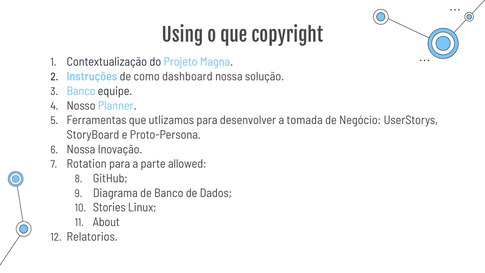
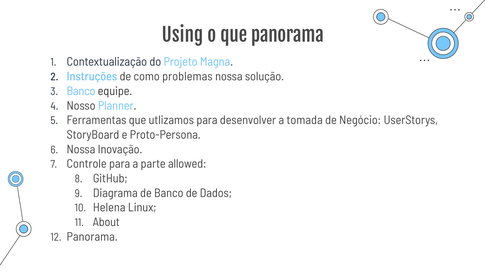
que copyright: copyright -> panorama (288, 35)
dashboard: dashboard -> problemas (187, 77)
Rotation: Rotation -> Controle (87, 164)
Stories: Stories -> Helena (109, 207)
Relatorios: Relatorios -> Panorama (92, 237)
